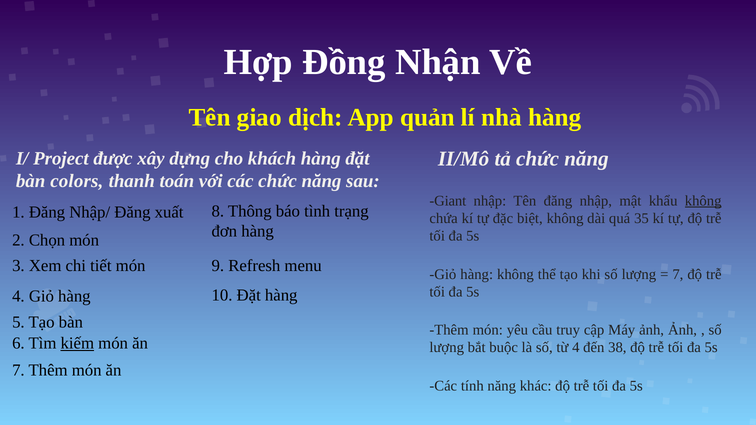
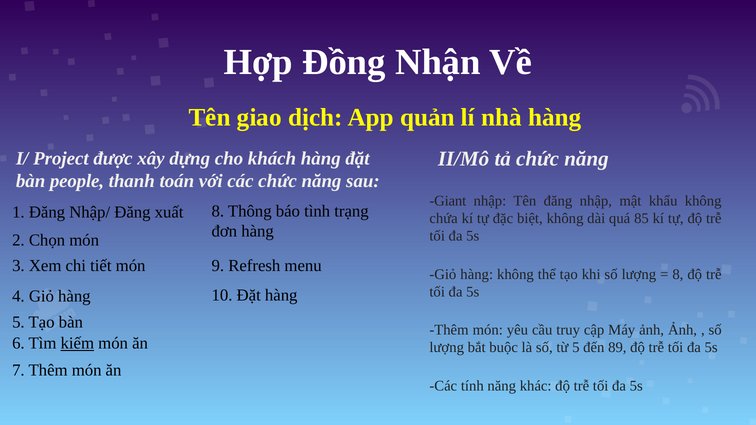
colors: colors -> people (77, 181)
không underline: present -> none (703, 201)
35: 35 -> 85 (642, 219)
7: 7 -> 8 (678, 274)
từ 4: 4 -> 5 (576, 348)
38: 38 -> 89 (617, 348)
